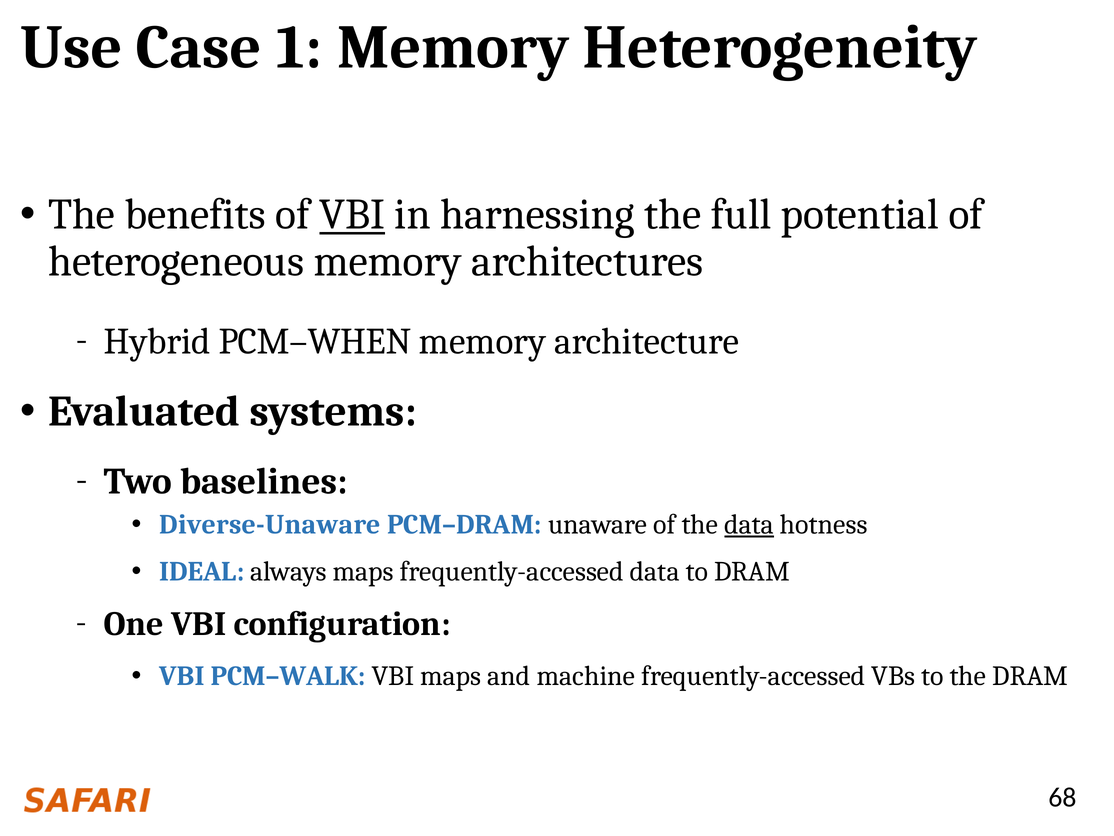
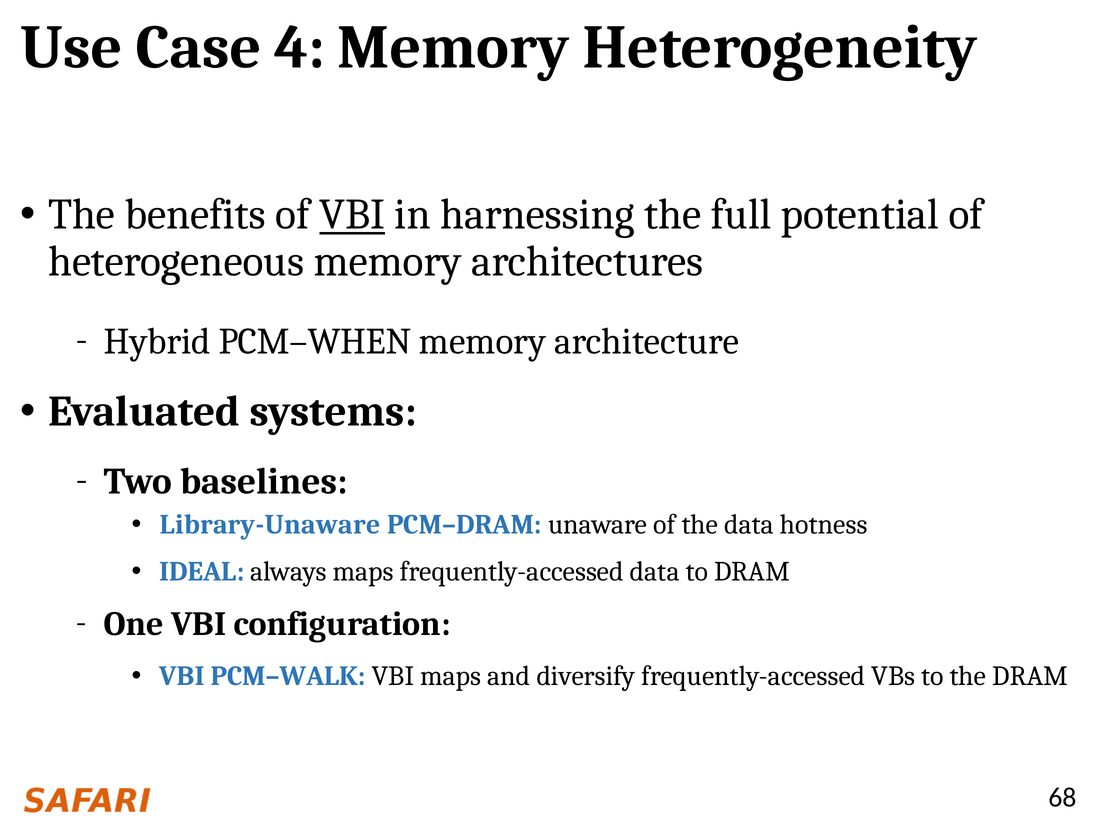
1: 1 -> 4 (300, 48)
Diverse-Unaware: Diverse-Unaware -> Library-Unaware (270, 524)
data underline: present -> none (749, 524)
machine: machine -> diversify (586, 676)
